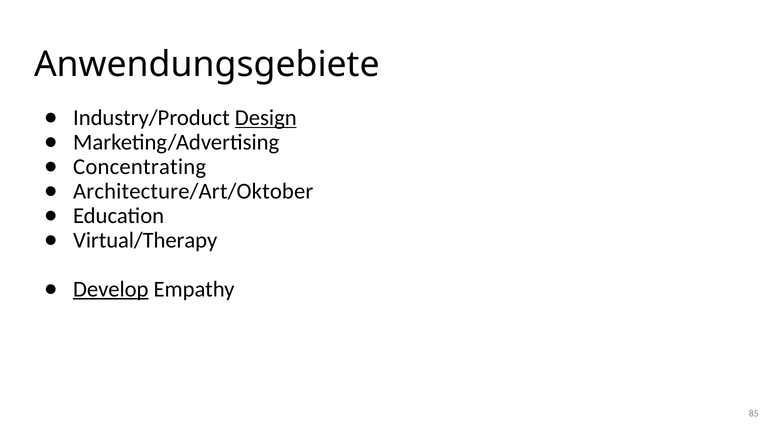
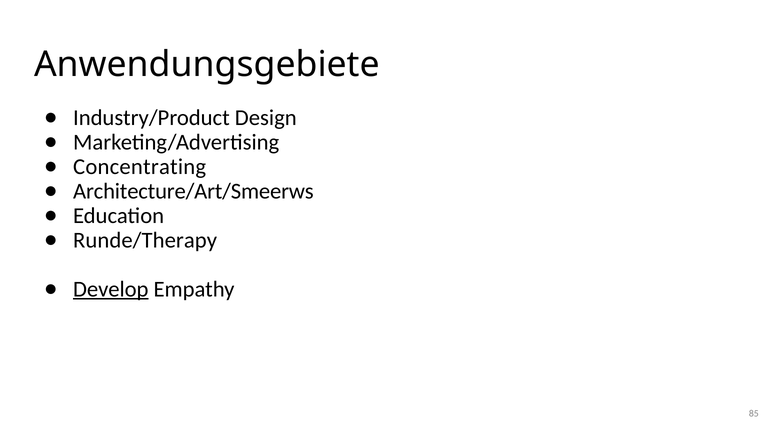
Design underline: present -> none (266, 118)
Architecture/Art/Oktober: Architecture/Art/Oktober -> Architecture/Art/Smeerws (193, 191)
Virtual/Therapy: Virtual/Therapy -> Runde/Therapy (145, 240)
